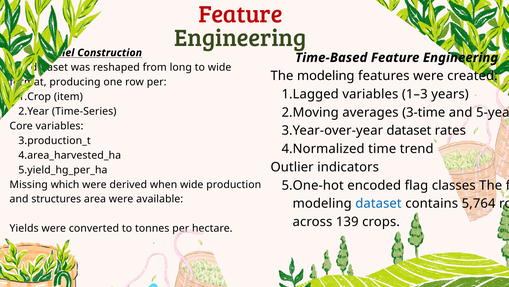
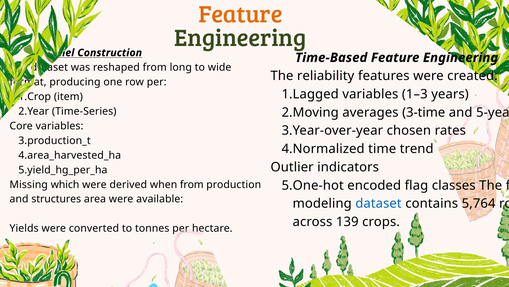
Feature colour: red -> orange (240, 15)
The modeling: modeling -> reliability (326, 76)
dataset: dataset -> chosen (409, 130)
when wide: wide -> from (192, 184)
